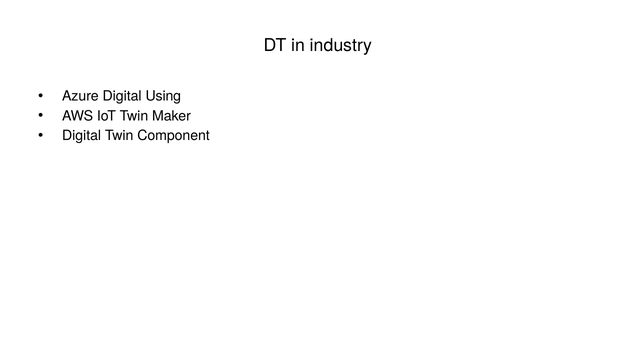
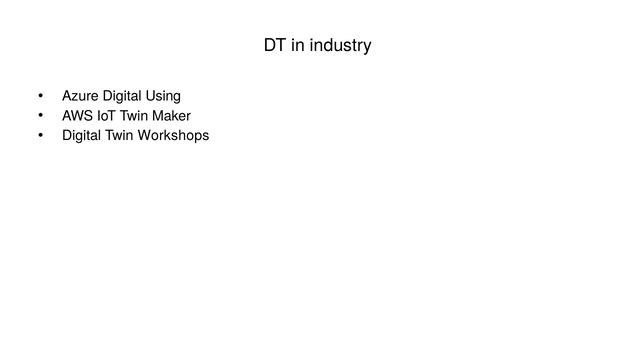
Component: Component -> Workshops (173, 136)
